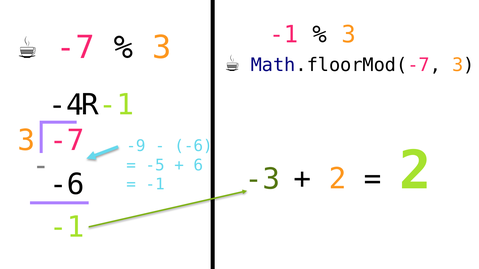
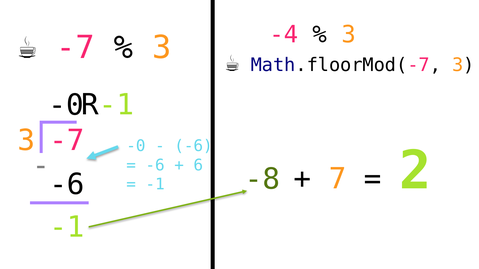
-1: -1 -> -4 (284, 35)
-4: -4 -> -0 (66, 105)
-9: -9 -> -0 (136, 146)
-5: -5 -> -6 (155, 165)
2: 2 -> 7 (338, 179)
-3: -3 -> -8 (263, 179)
